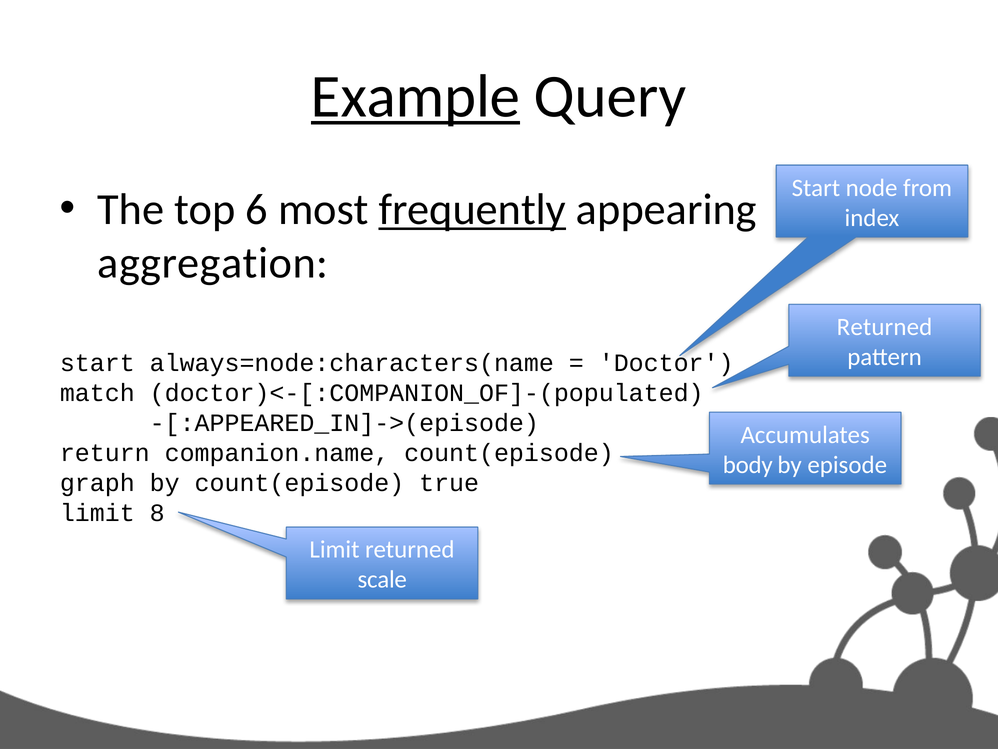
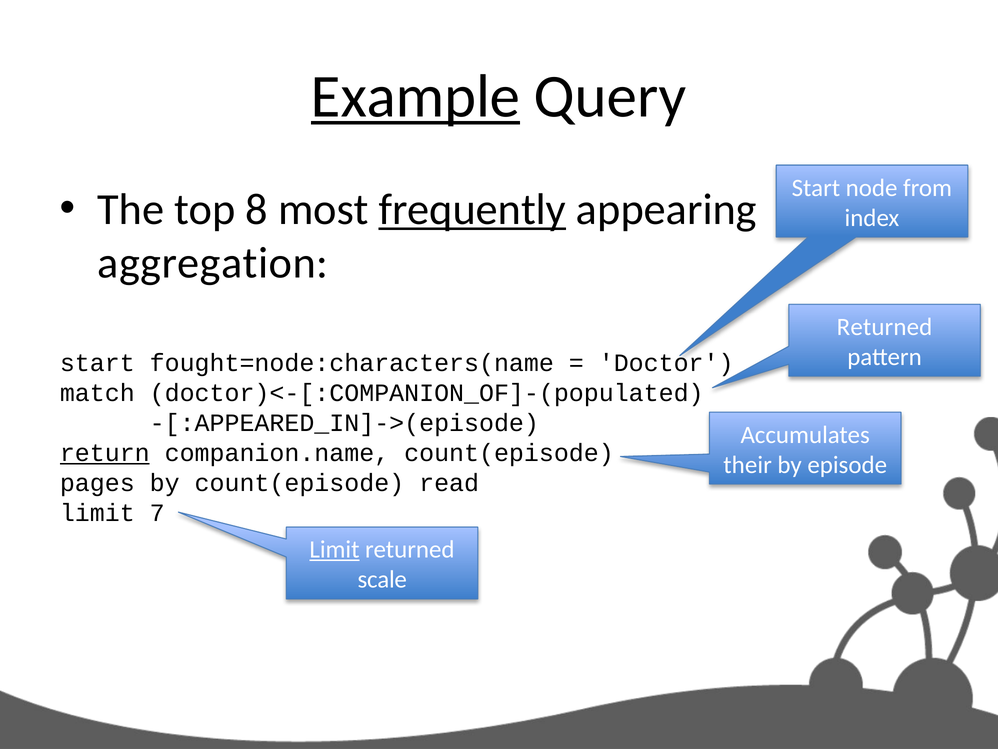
6: 6 -> 8 (257, 209)
always=node:characters(name: always=node:characters(name -> fought=node:characters(name (352, 363)
return underline: none -> present (105, 453)
body: body -> their (748, 465)
graph: graph -> pages (97, 483)
true: true -> read (449, 483)
8: 8 -> 7 (157, 512)
Limit underline: none -> present (334, 549)
